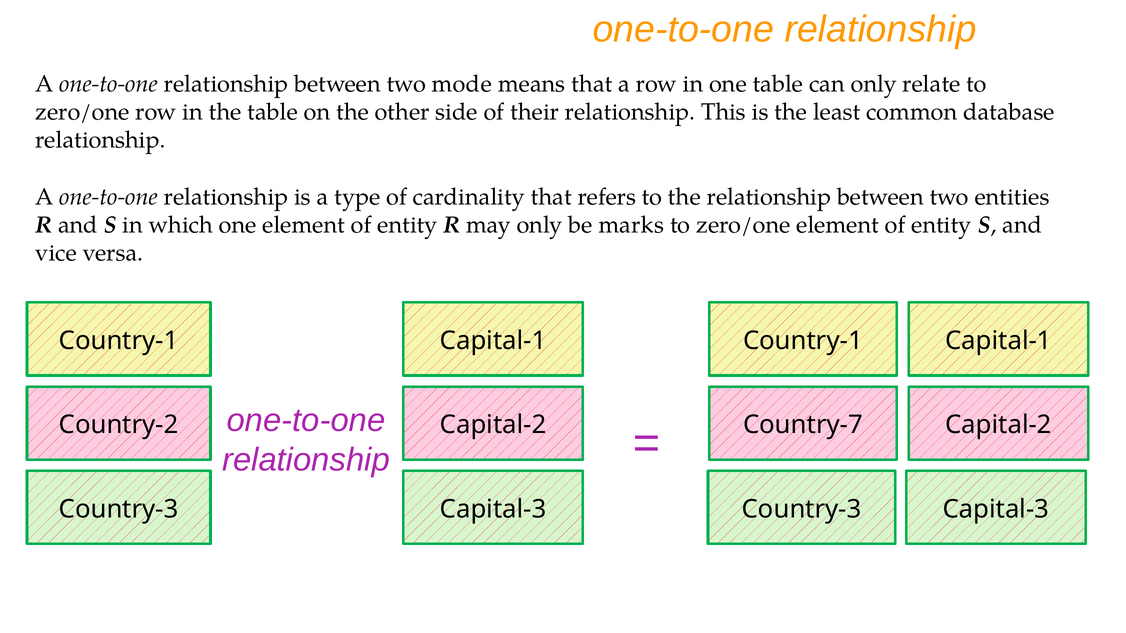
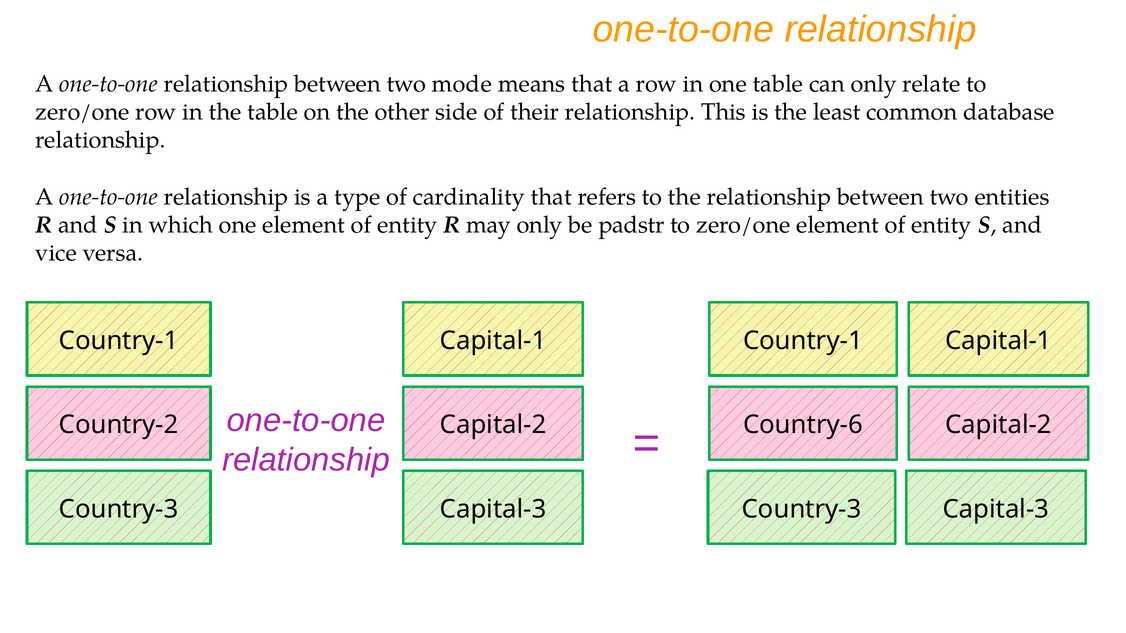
marks: marks -> padstr (631, 225)
Country-7: Country-7 -> Country-6 (803, 425)
